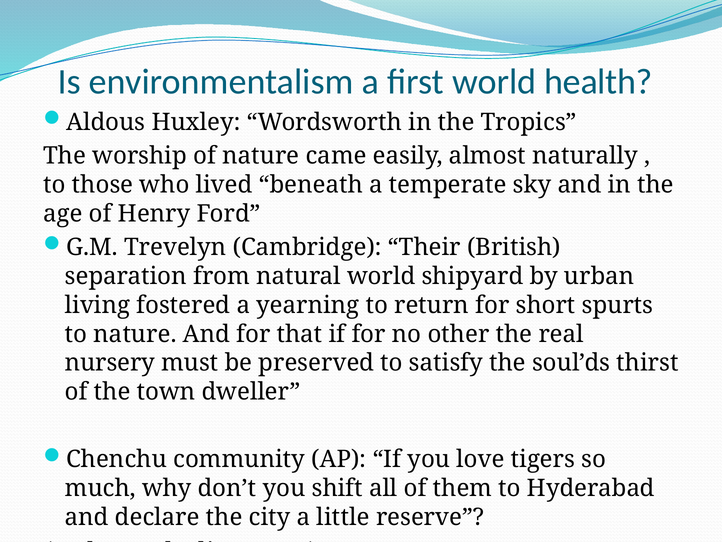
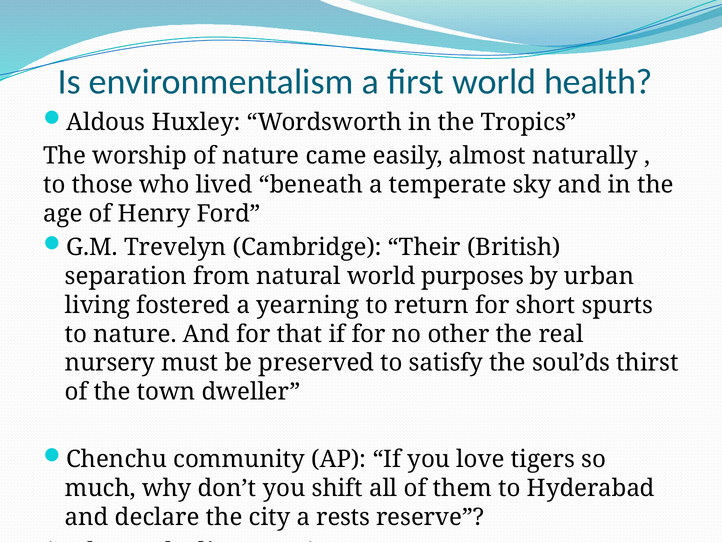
shipyard: shipyard -> purposes (473, 276)
little: little -> rests (343, 517)
